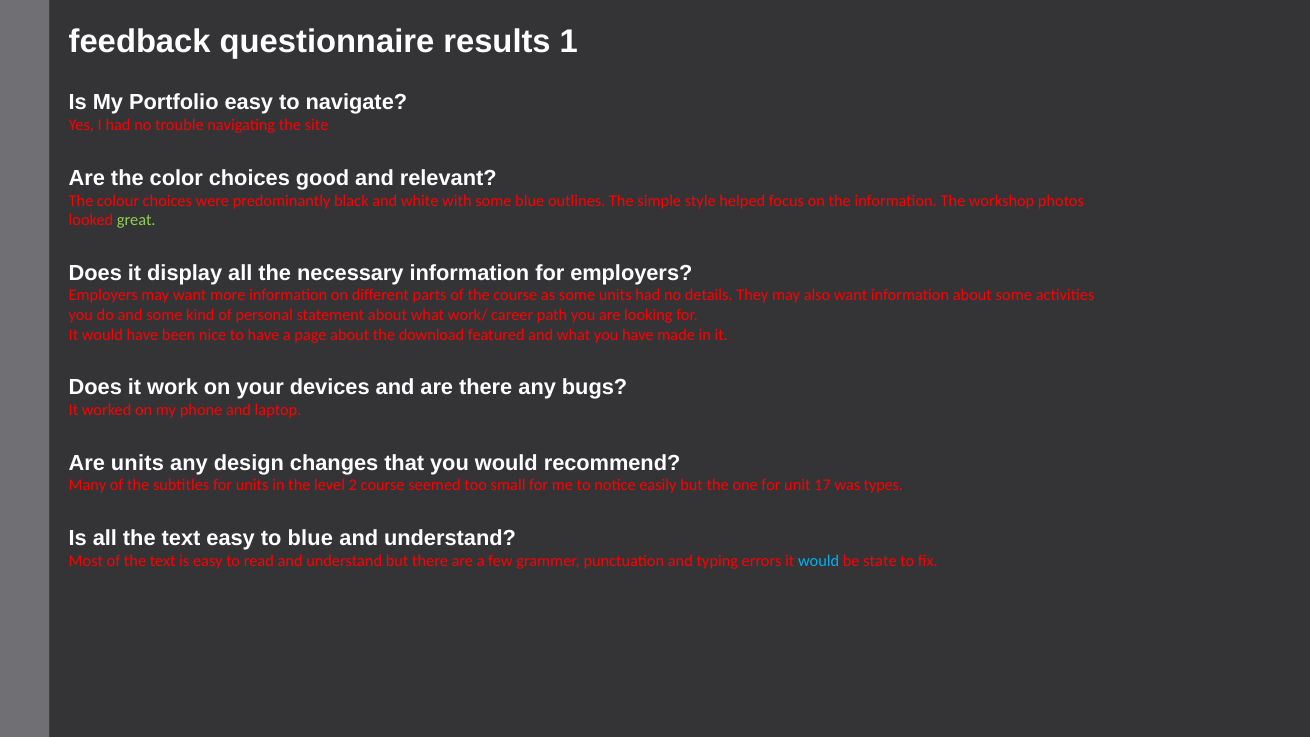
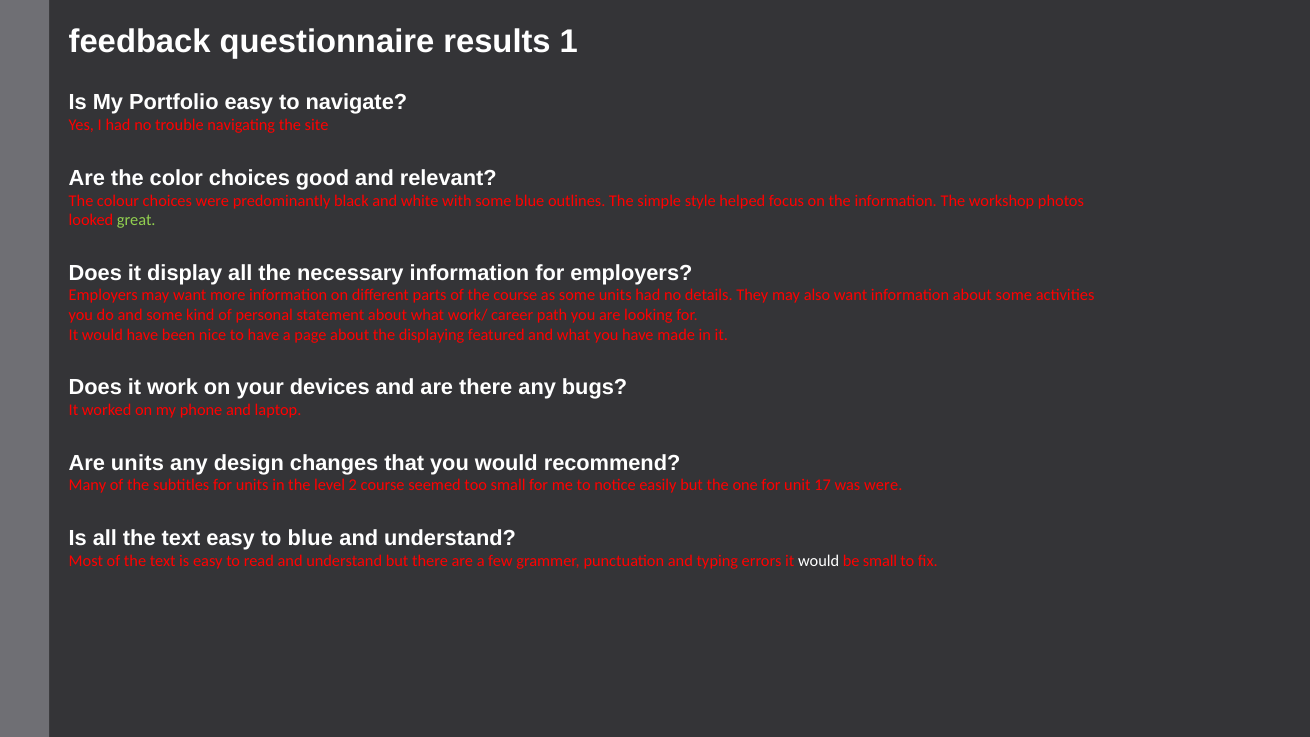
download: download -> displaying (431, 335)
was types: types -> were (883, 485)
would colour: light blue -> white (819, 561)
be state: state -> small (880, 561)
